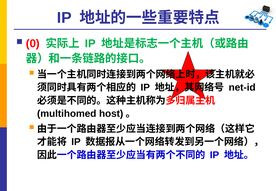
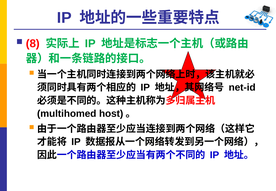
0: 0 -> 8 (33, 44)
